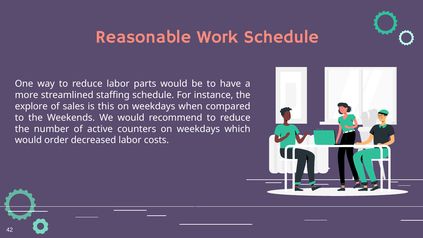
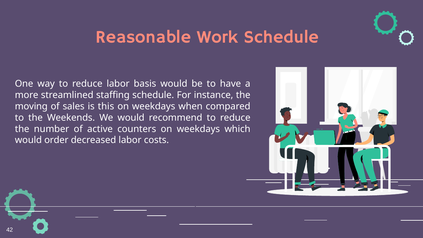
parts: parts -> basis (145, 84)
explore: explore -> moving (31, 106)
